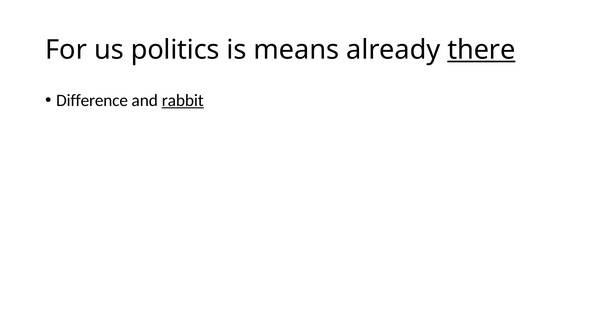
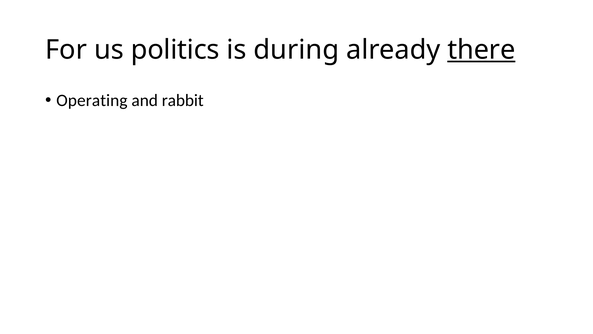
means: means -> during (296, 50)
Difference: Difference -> Operating (92, 100)
rabbit underline: present -> none (183, 100)
